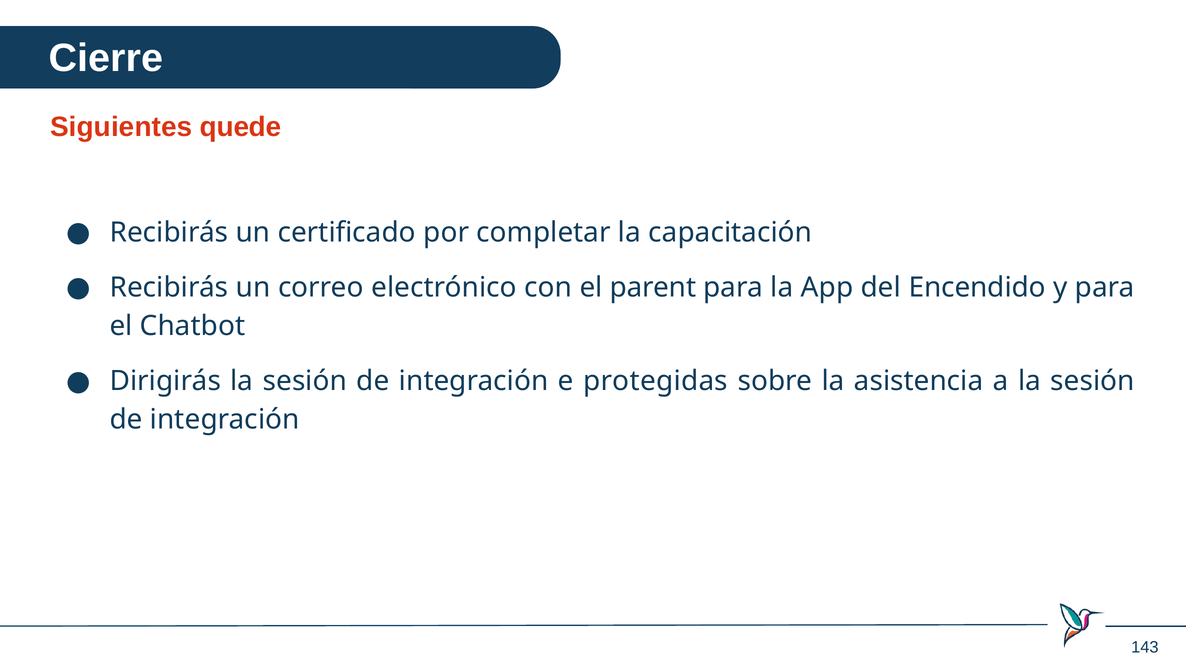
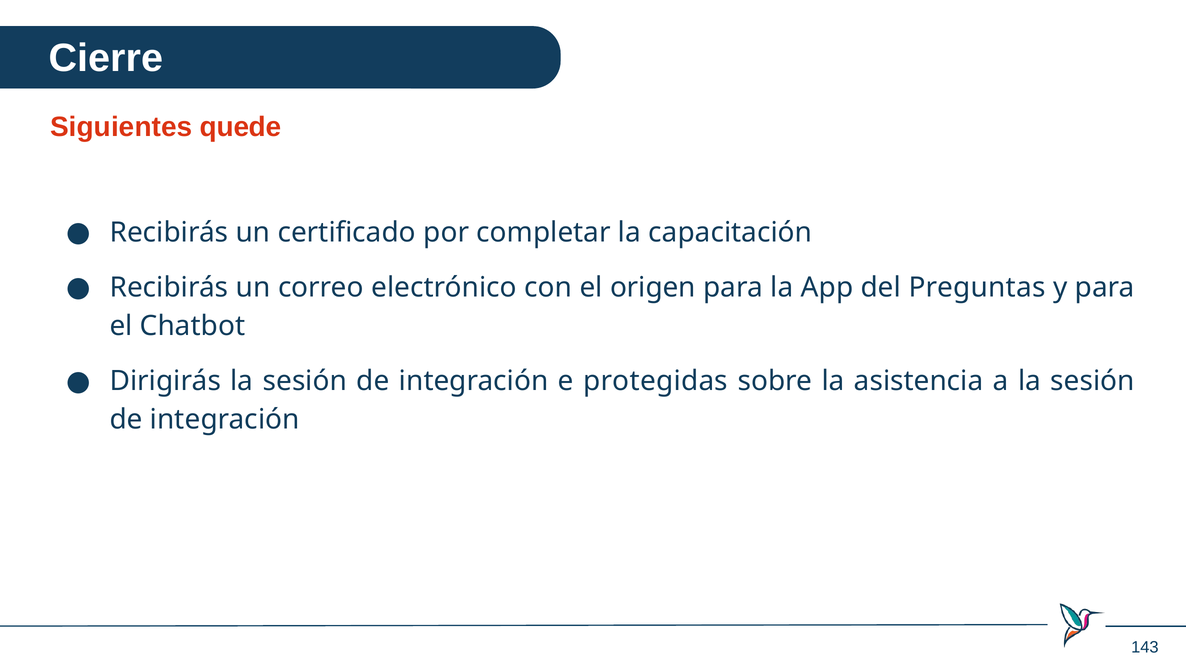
parent: parent -> origen (653, 287)
Encendido: Encendido -> Preguntas (977, 287)
